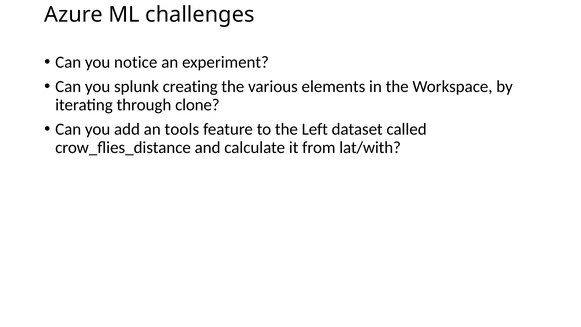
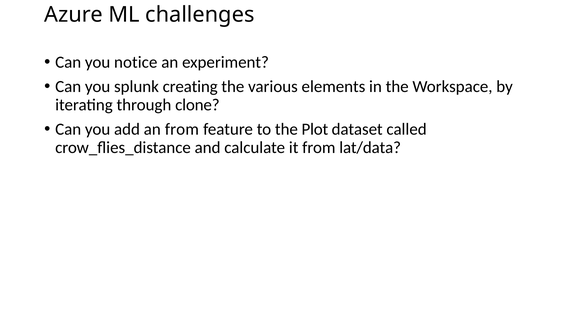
an tools: tools -> from (182, 129)
Left: Left -> Plot (315, 129)
lat/with: lat/with -> lat/data (370, 147)
